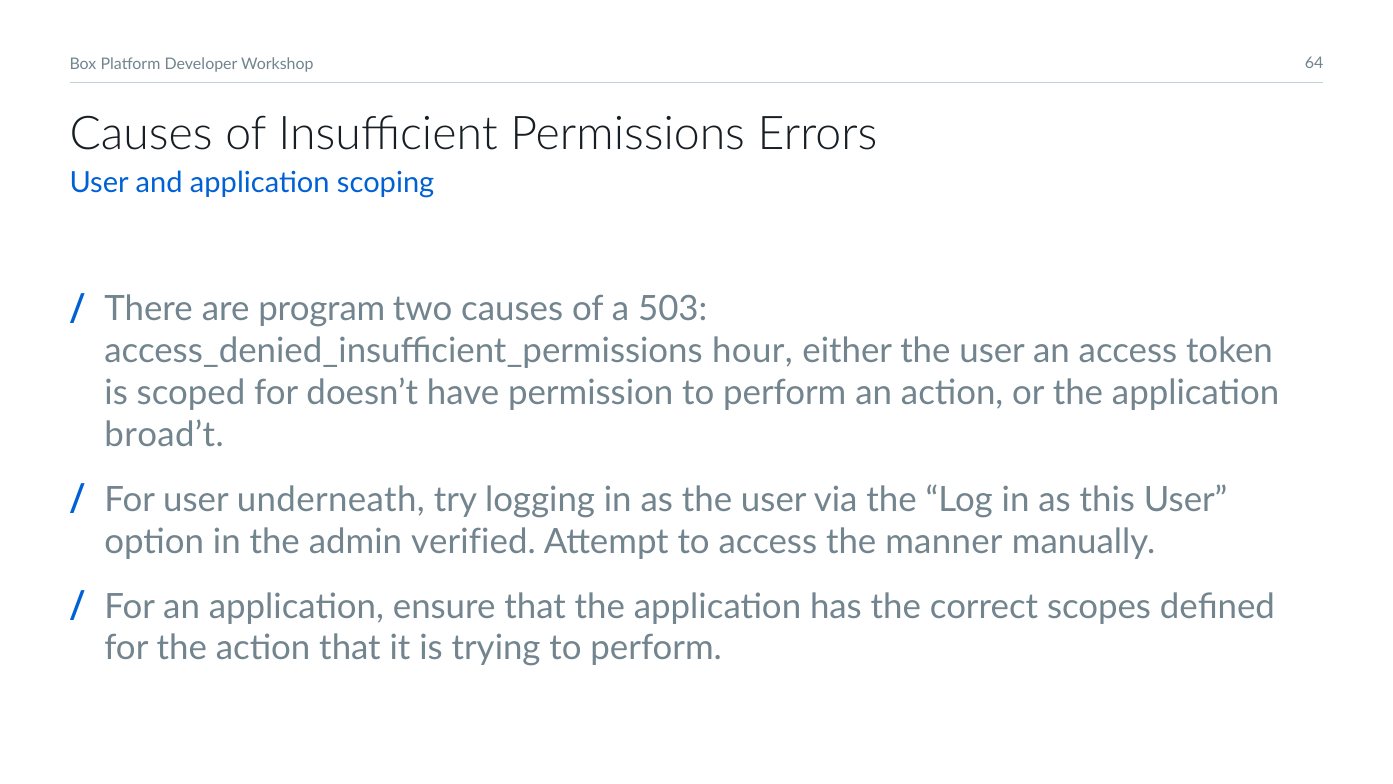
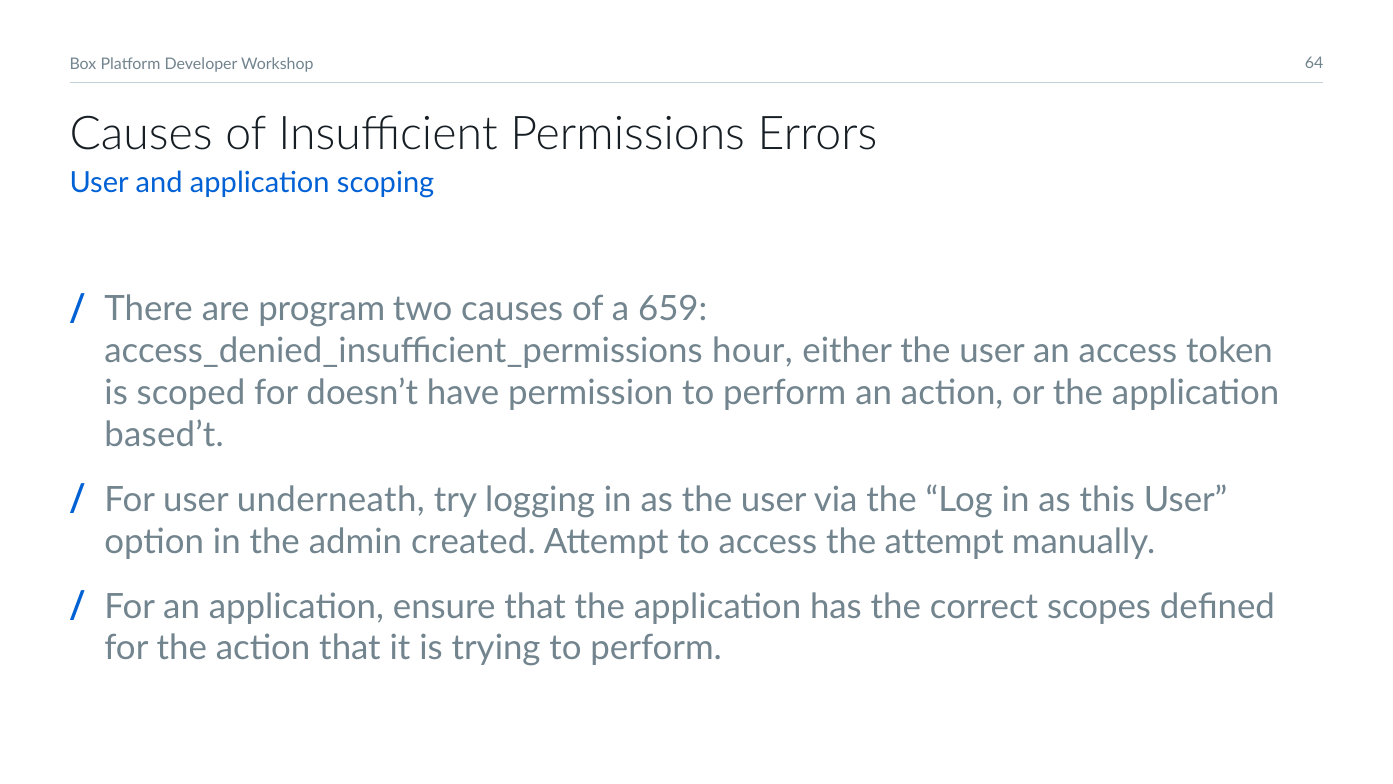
503: 503 -> 659 (673, 309)
broad’t: broad’t -> based’t (164, 434)
verified: verified -> created (473, 541)
the manner: manner -> attempt (944, 541)
